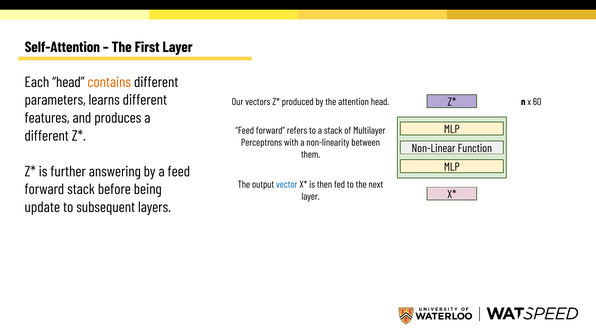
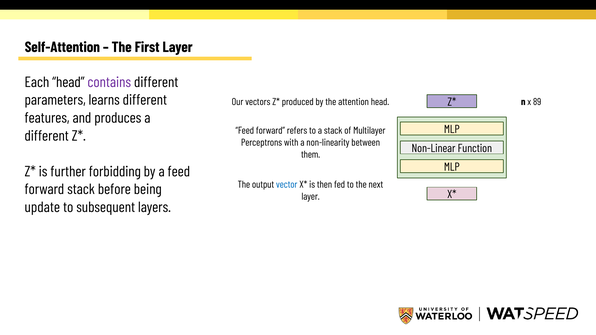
contains colour: orange -> purple (109, 82)
60: 60 -> 89 (537, 102)
answering: answering -> forbidding (115, 172)
